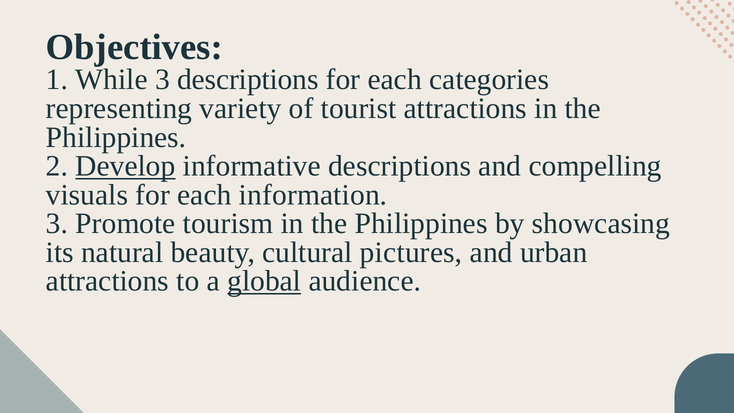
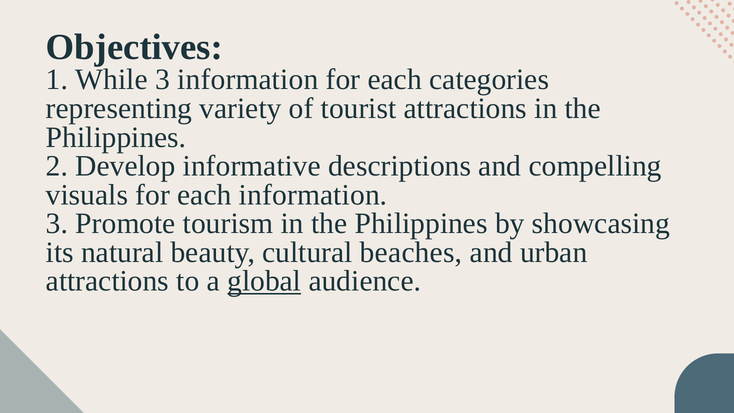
3 descriptions: descriptions -> information (248, 80)
Develop underline: present -> none (125, 166)
pictures: pictures -> beaches (411, 252)
